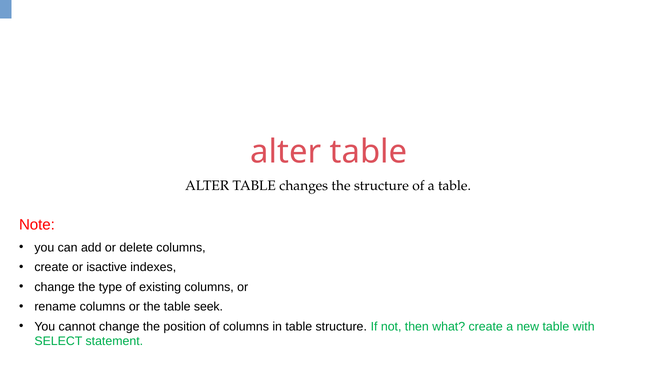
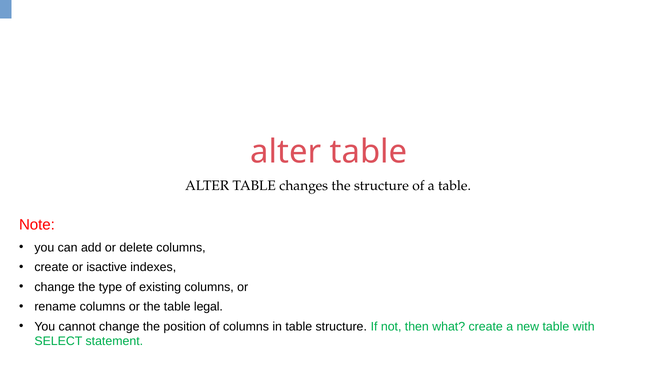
seek: seek -> legal (208, 307)
